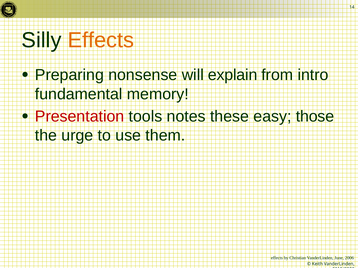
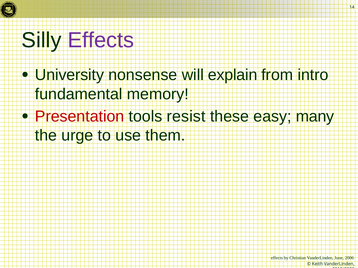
Effects colour: orange -> purple (101, 40)
Preparing: Preparing -> University (69, 75)
notes: notes -> resist (186, 116)
those: those -> many (315, 116)
